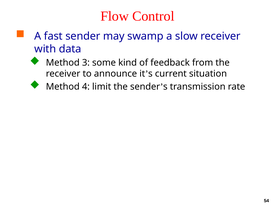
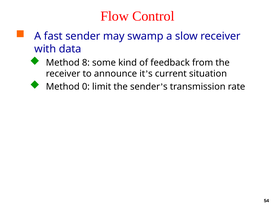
3: 3 -> 8 (86, 63)
4: 4 -> 0 (86, 87)
